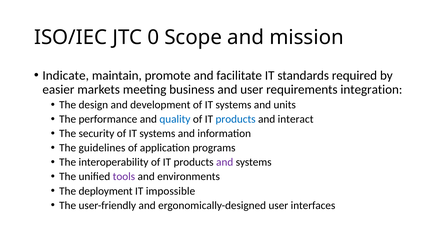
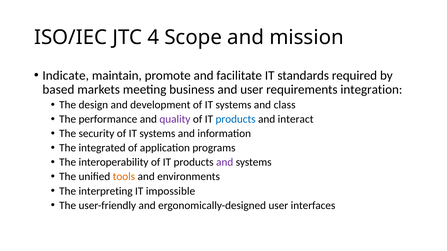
0: 0 -> 4 (153, 38)
easier: easier -> based (58, 90)
units: units -> class (285, 105)
quality colour: blue -> purple (175, 119)
guidelines: guidelines -> integrated (102, 148)
tools colour: purple -> orange (124, 177)
deployment: deployment -> interpreting (106, 191)
